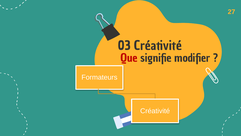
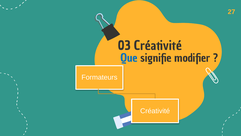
Que colour: red -> blue (129, 58)
